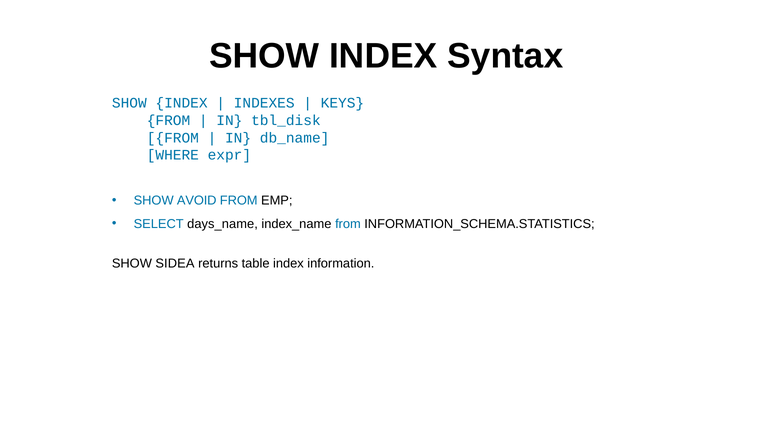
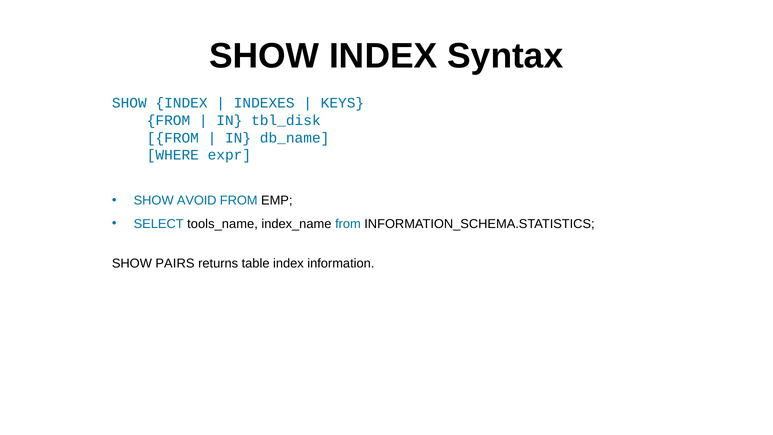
days_name: days_name -> tools_name (223, 224)
SIDEA: SIDEA -> PAIRS (175, 263)
